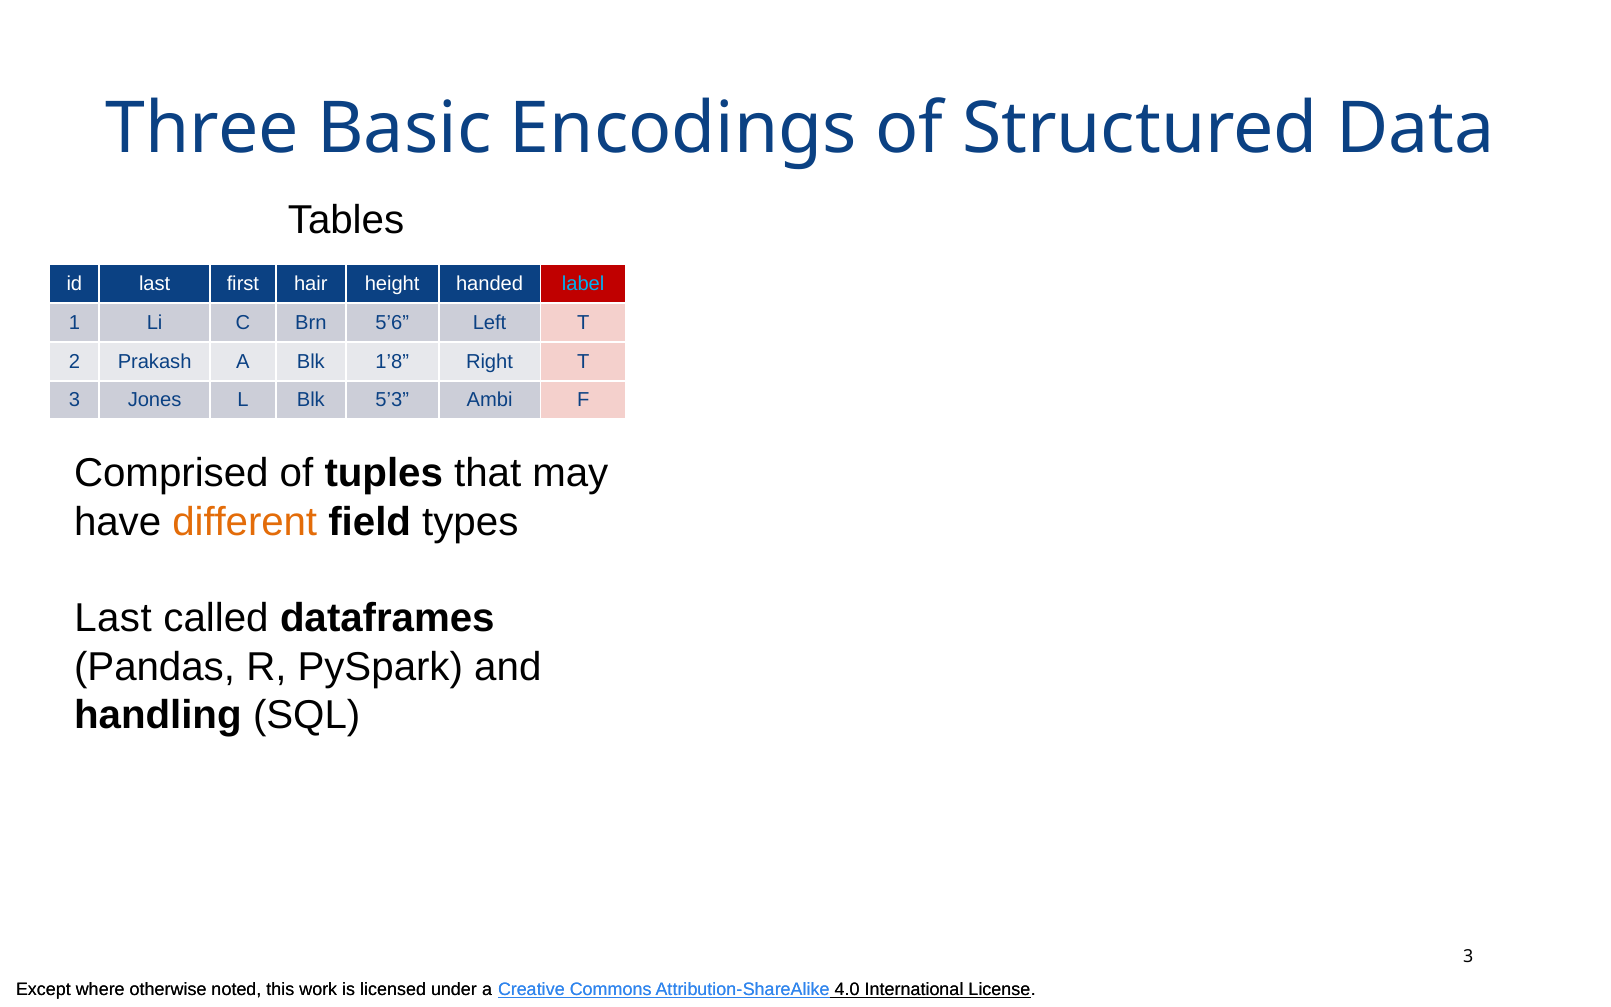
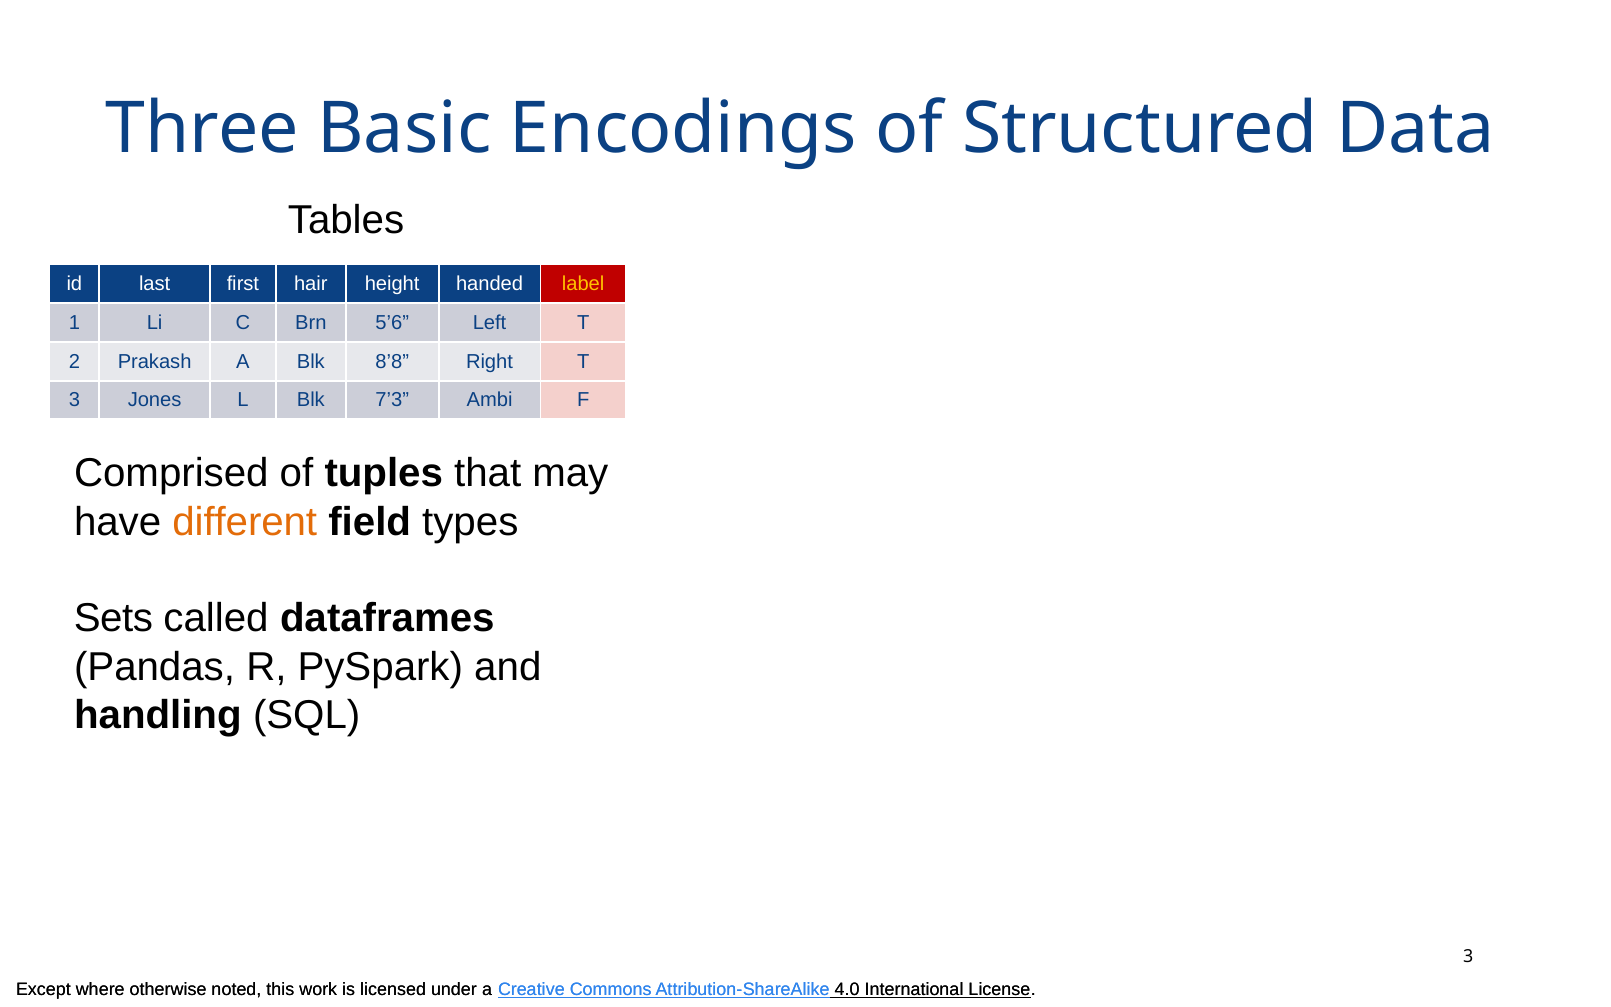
label colour: light blue -> yellow (583, 284)
1’8: 1’8 -> 8’8 (392, 361)
5’3: 5’3 -> 7’3 (392, 400)
Last: Last -> Sets (113, 618)
